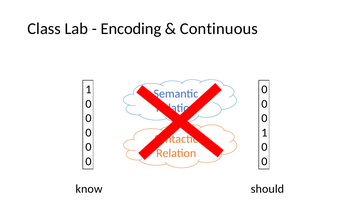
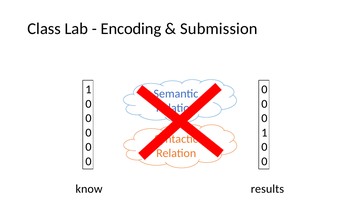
Continuous: Continuous -> Submission (219, 29)
should: should -> results (267, 189)
